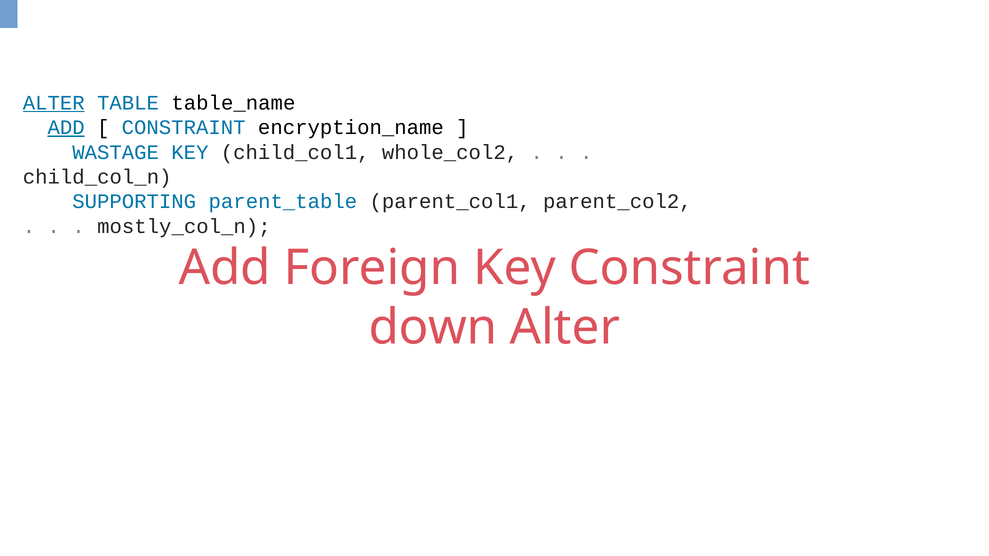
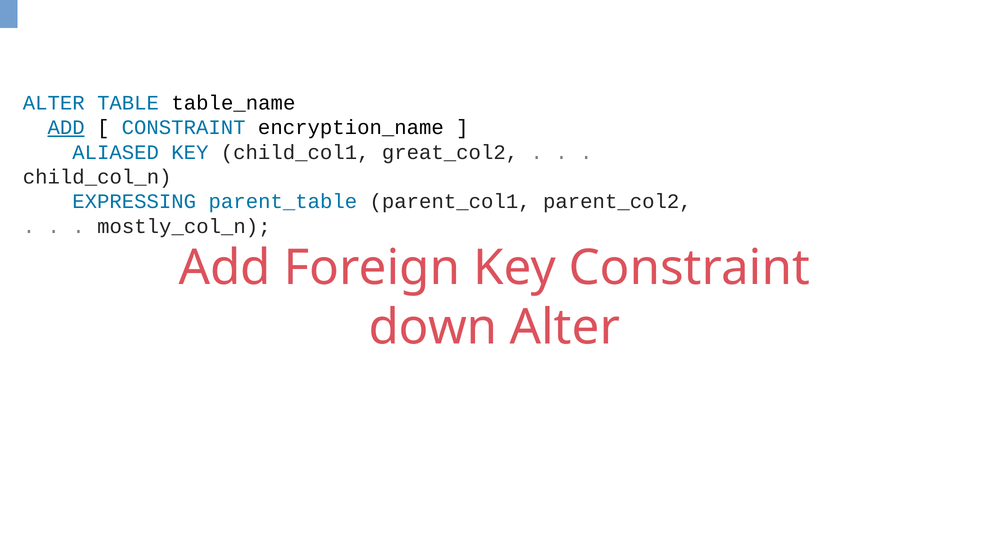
ALTER underline: present -> none (54, 103)
WASTAGE: WASTAGE -> ALIASED (116, 152)
whole_col2: whole_col2 -> great_col2 (450, 152)
SUPPORTING: SUPPORTING -> EXPRESSING (134, 202)
